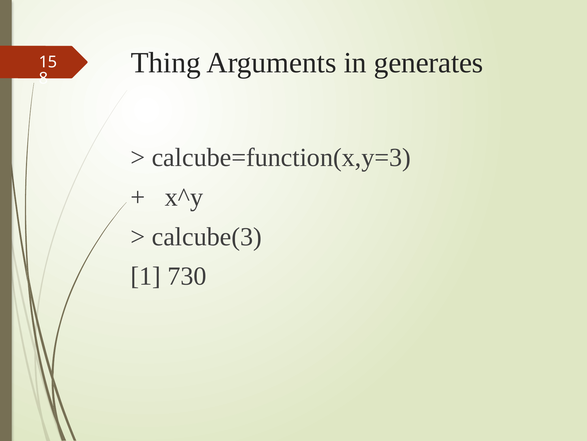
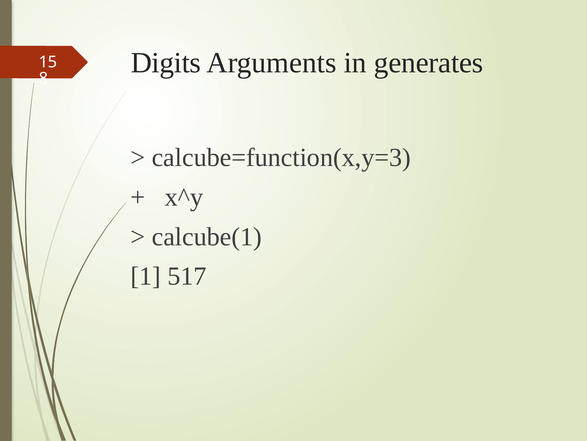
Thing: Thing -> Digits (166, 63)
calcube(3: calcube(3 -> calcube(1 (207, 236)
730: 730 -> 517 (187, 276)
